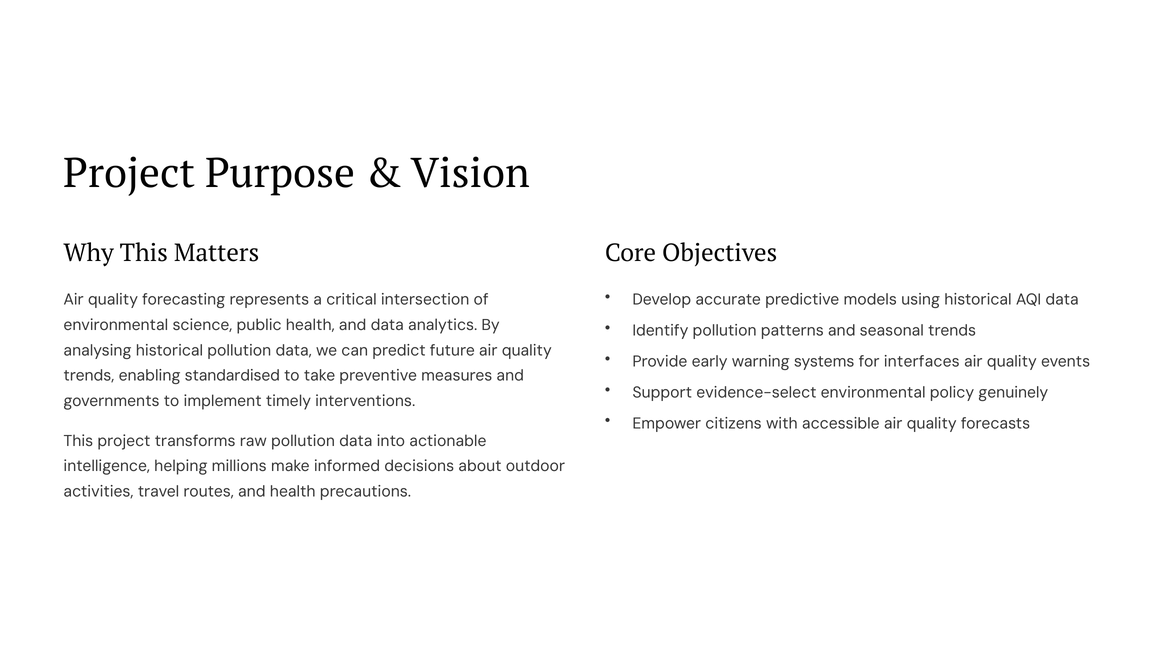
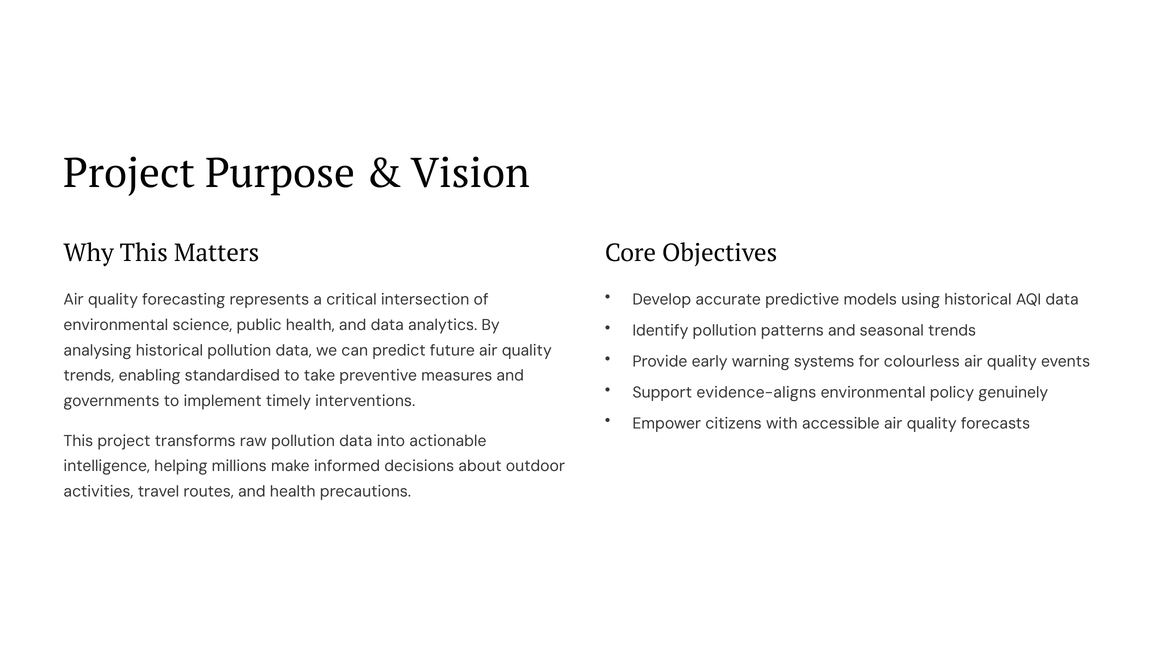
interfaces: interfaces -> colourless (922, 362)
evidence-select: evidence-select -> evidence-aligns (756, 392)
